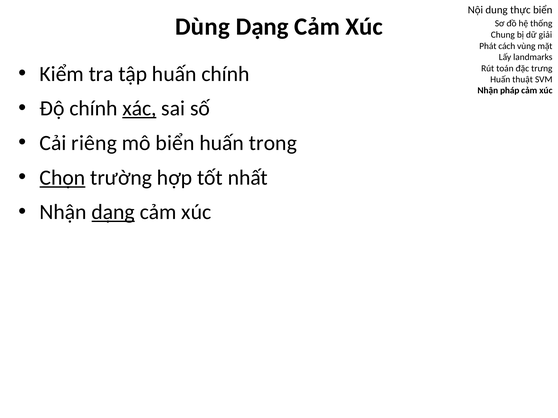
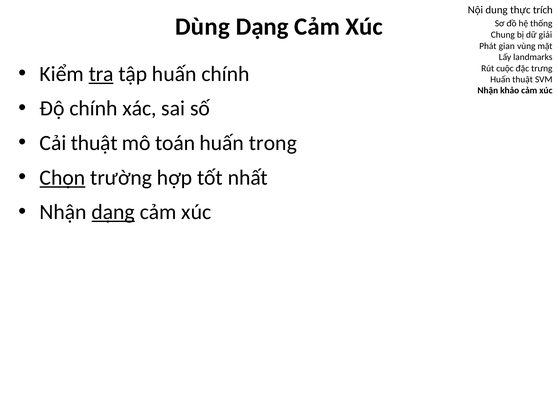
thực biển: biển -> trích (543, 10)
cách: cách -> gian (507, 46)
tra underline: none -> present (101, 74)
toán: toán -> cuộc (505, 68)
pháp: pháp -> khảo (510, 91)
xác underline: present -> none (140, 109)
Cải riêng: riêng -> thuật (94, 143)
mô biển: biển -> toán (175, 143)
